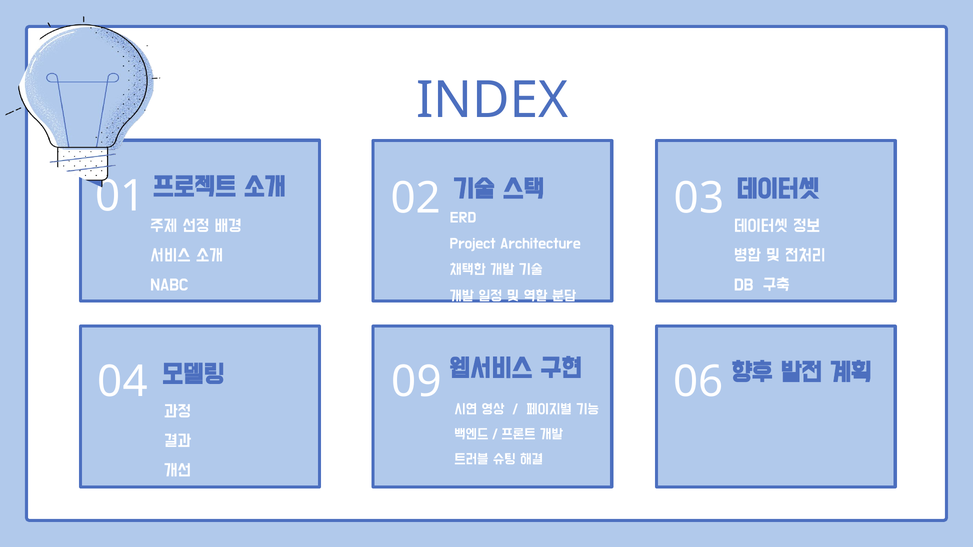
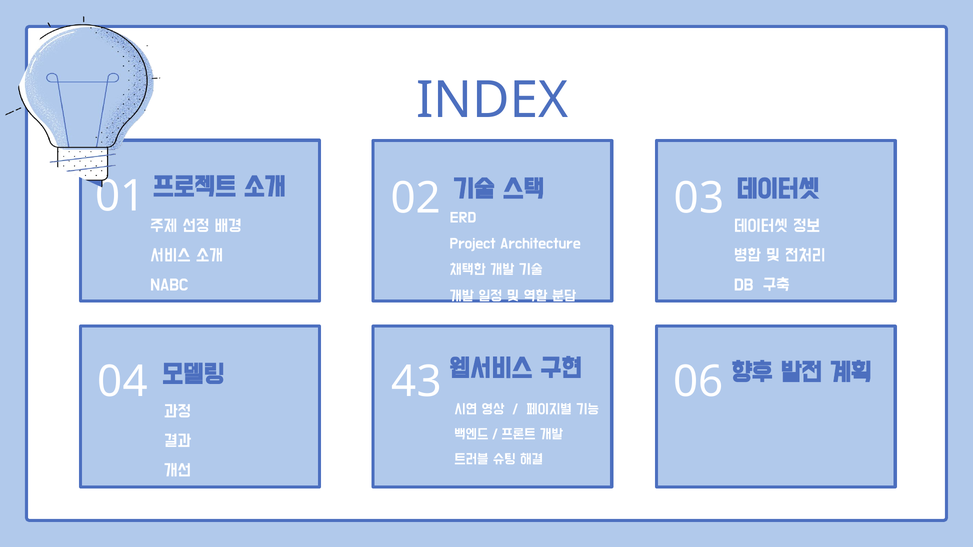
09: 09 -> 43 (417, 382)
